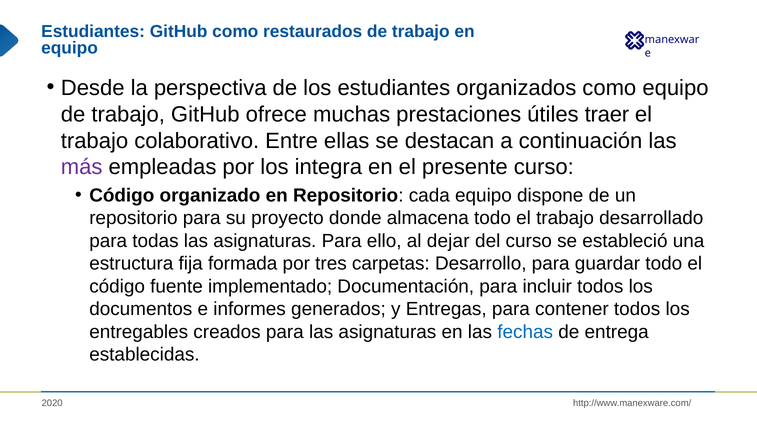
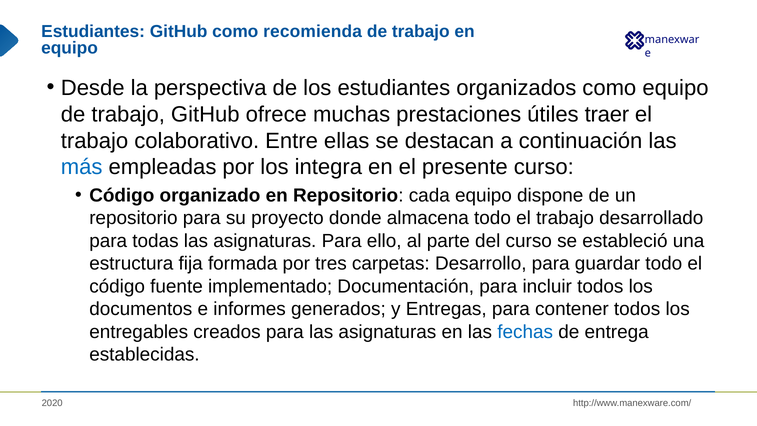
restaurados: restaurados -> recomienda (313, 31)
más colour: purple -> blue (82, 167)
dejar: dejar -> parte (448, 241)
